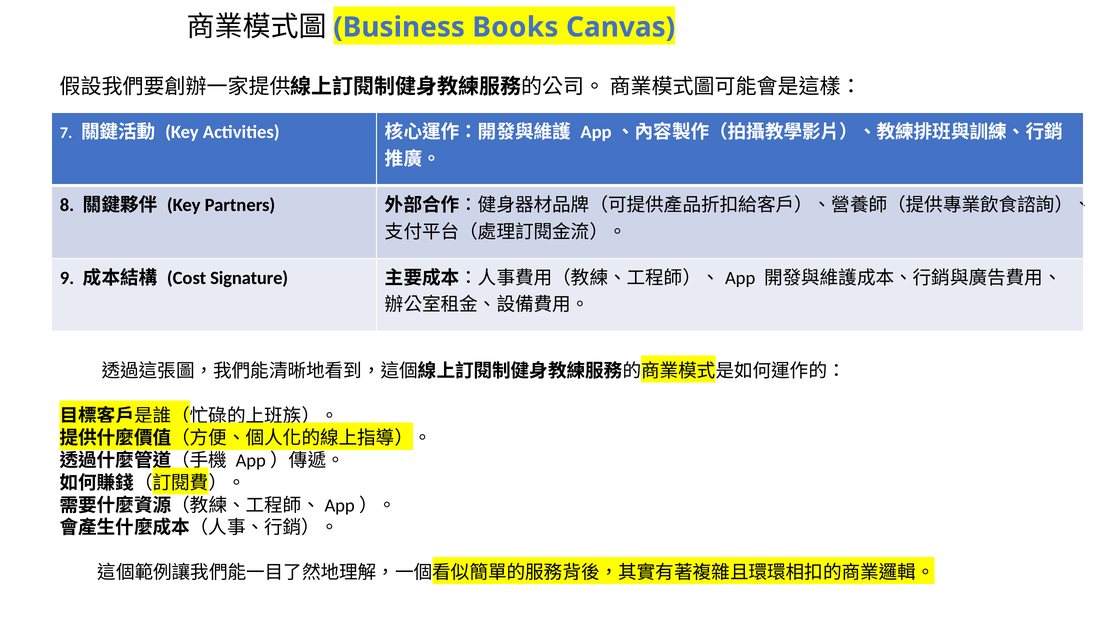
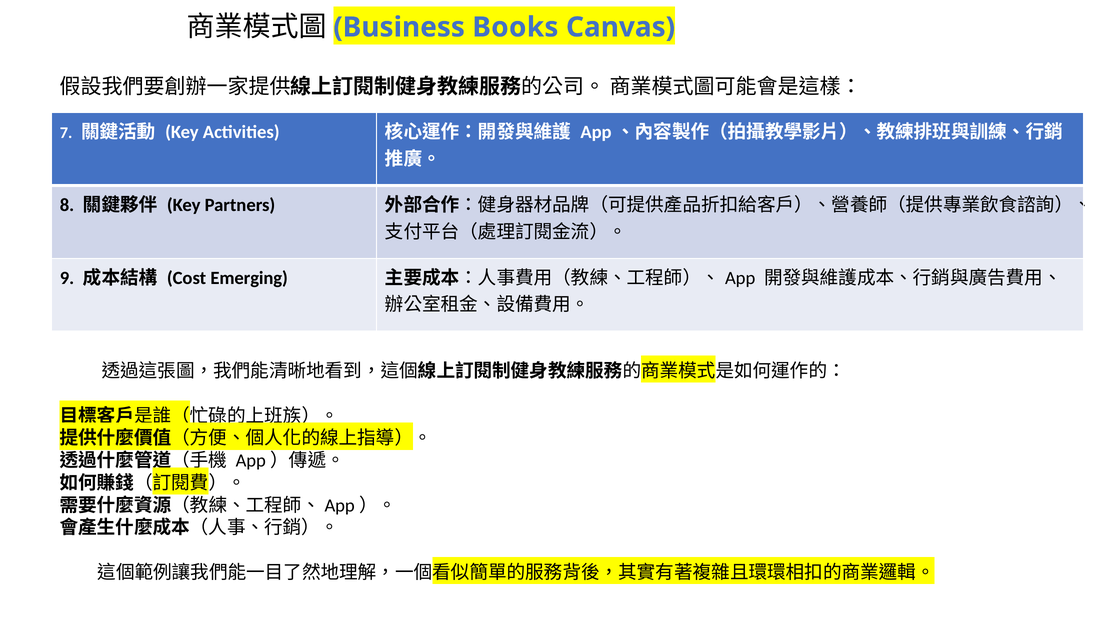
Signature: Signature -> Emerging (249, 278)
